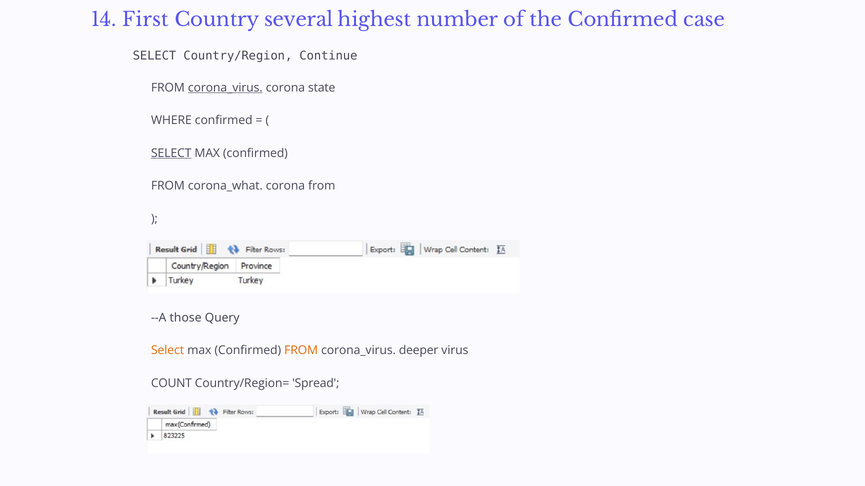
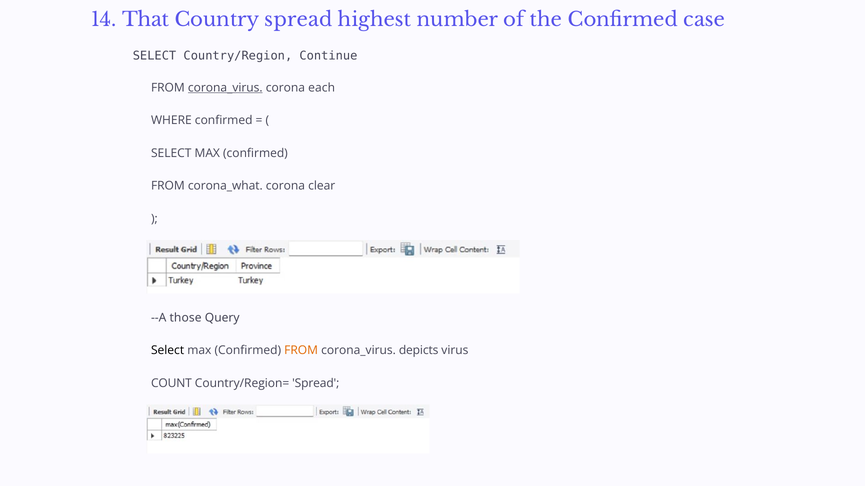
First: First -> That (146, 20)
Country several: several -> spread (298, 20)
state: state -> each (322, 88)
SELECT underline: present -> none (171, 153)
corona from: from -> clear (322, 186)
Select colour: orange -> black (168, 351)
deeper: deeper -> depicts (419, 351)
